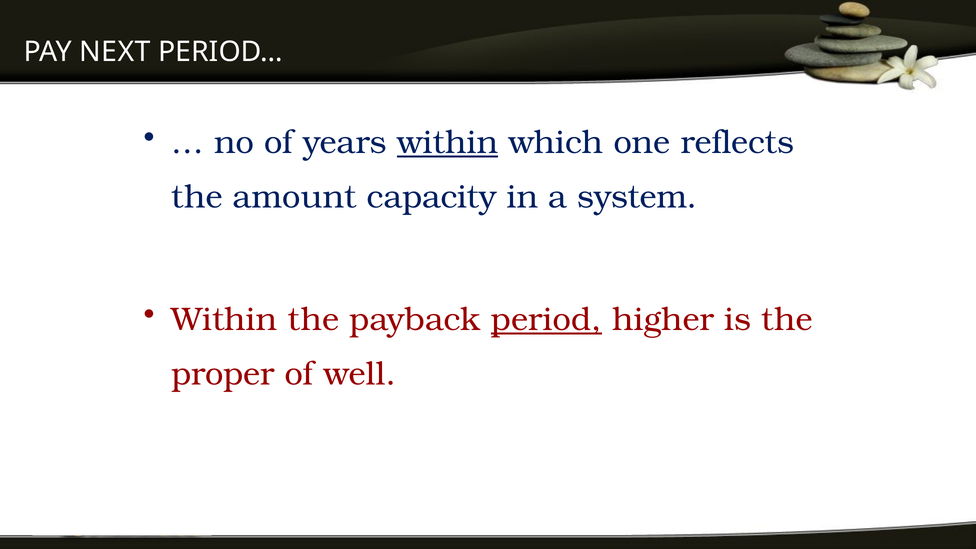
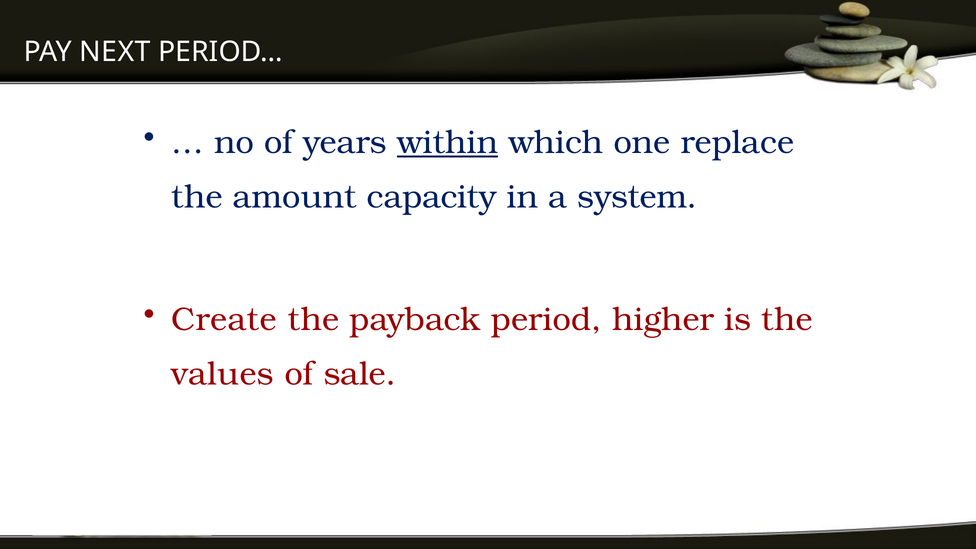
reflects: reflects -> replace (737, 143)
Within: Within -> Create (224, 320)
period underline: present -> none (546, 320)
proper: proper -> values (223, 374)
well: well -> sale (360, 374)
